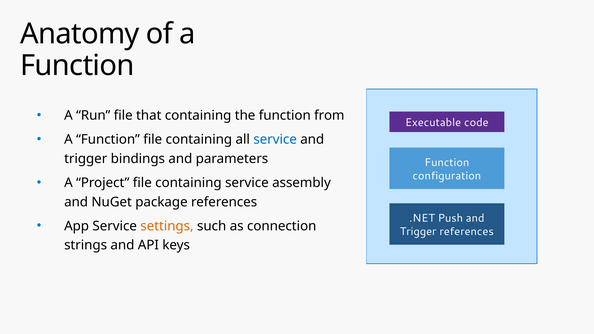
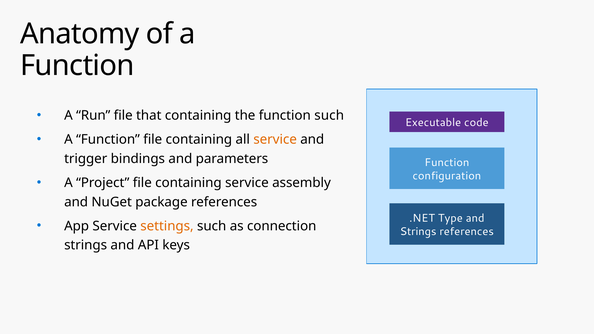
function from: from -> such (329, 115)
service colour: blue -> orange (275, 140)
Push: Push -> Type (450, 218)
Trigger: Trigger -> Strings (418, 232)
